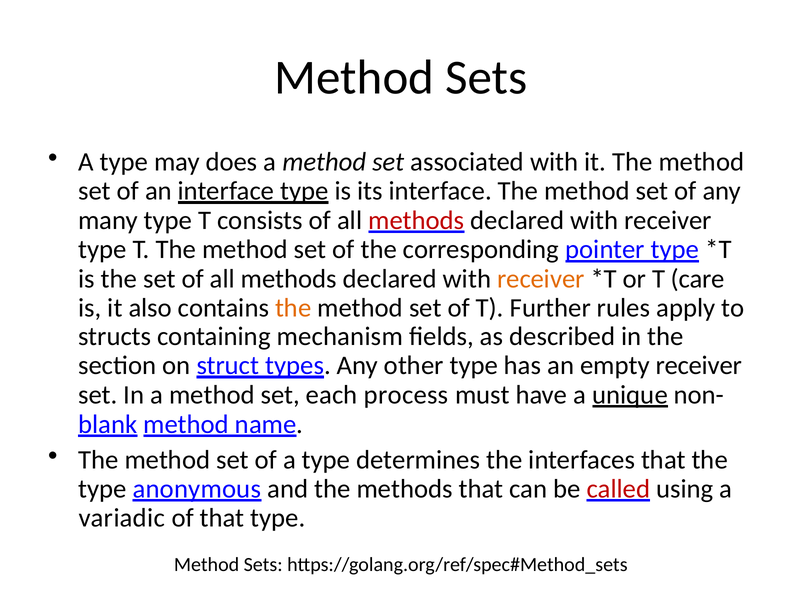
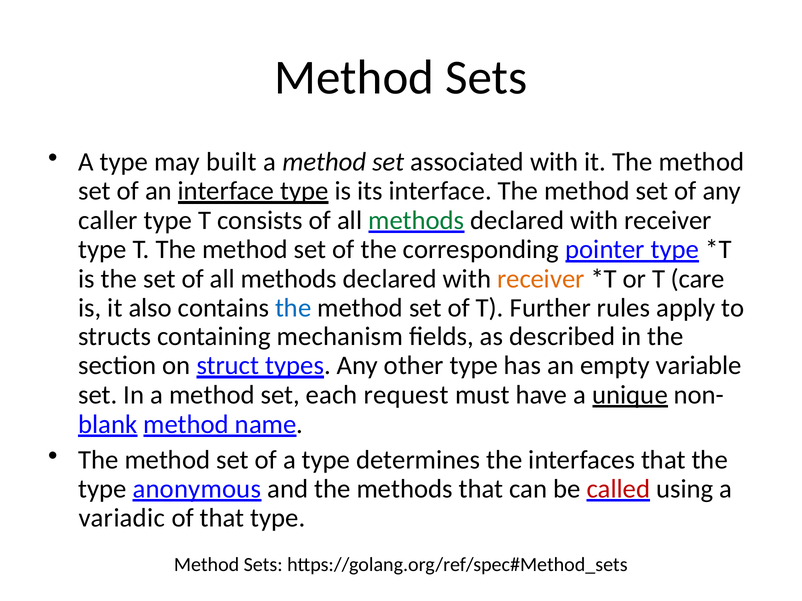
does: does -> built (231, 162)
many: many -> caller (108, 221)
methods colour: red -> green (416, 221)
the colour: orange -> blue (293, 308)
empty receiver: receiver -> variable (699, 366)
process: process -> request (406, 395)
